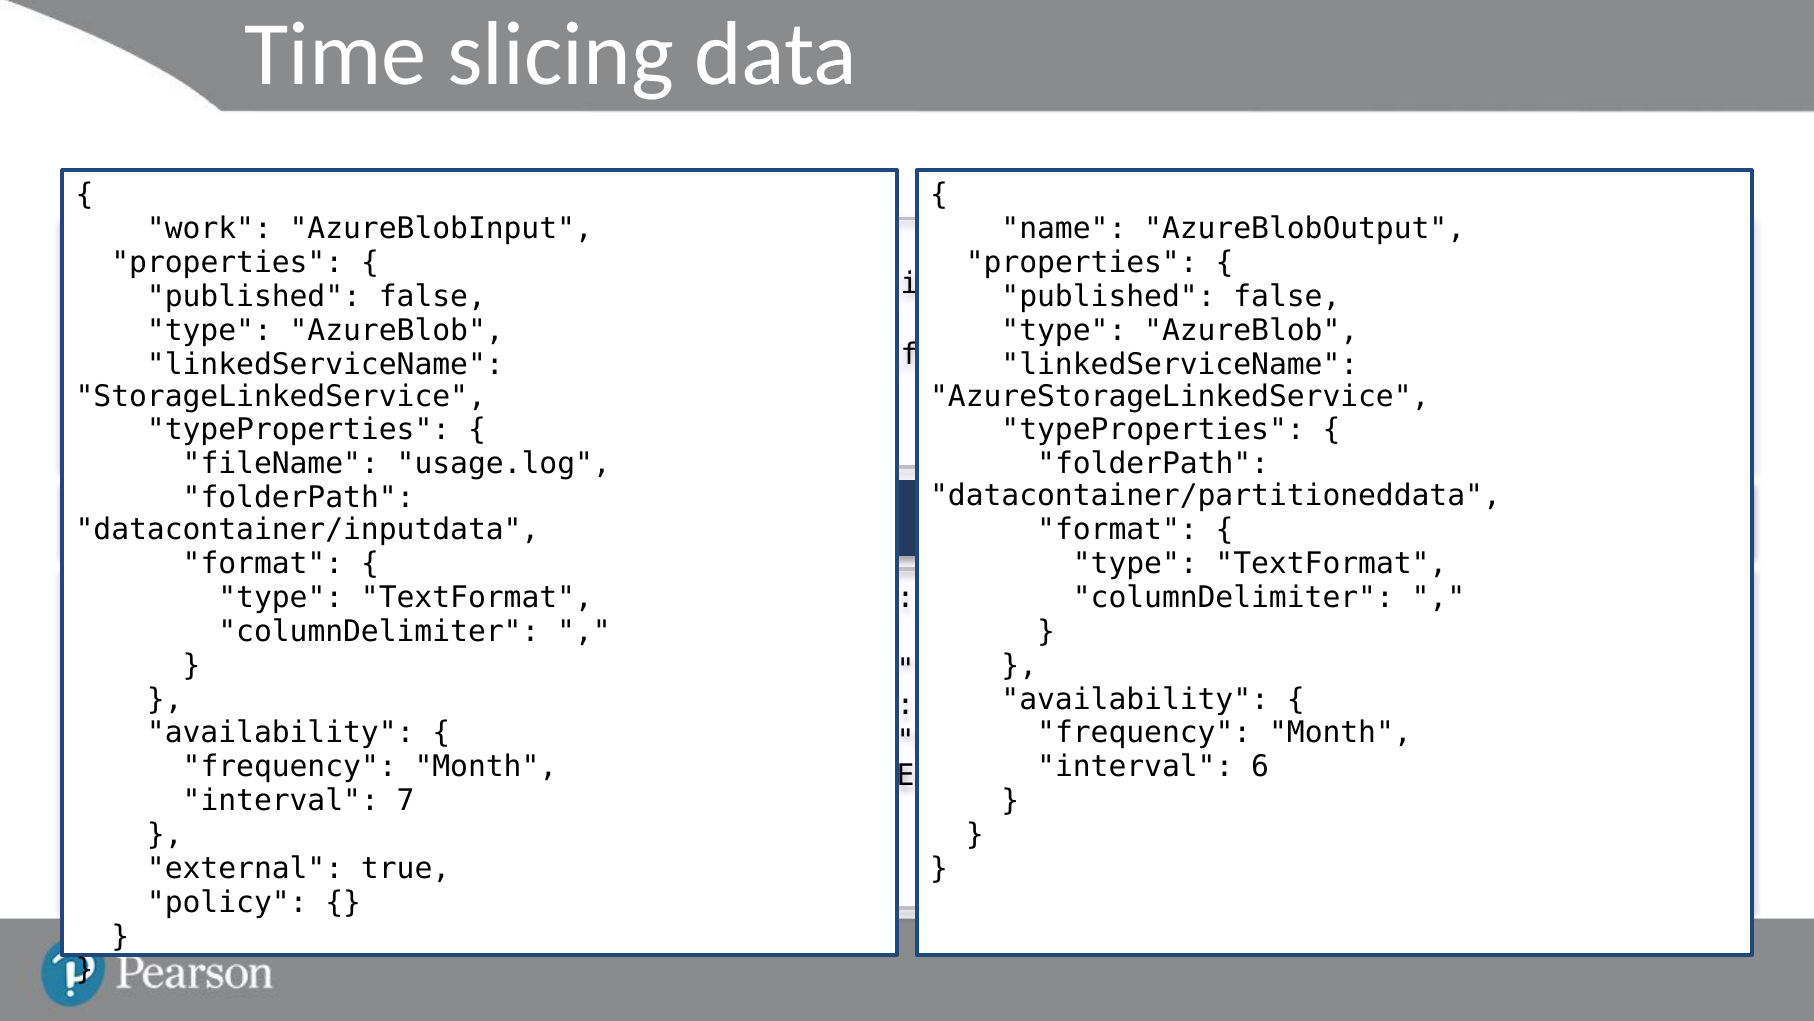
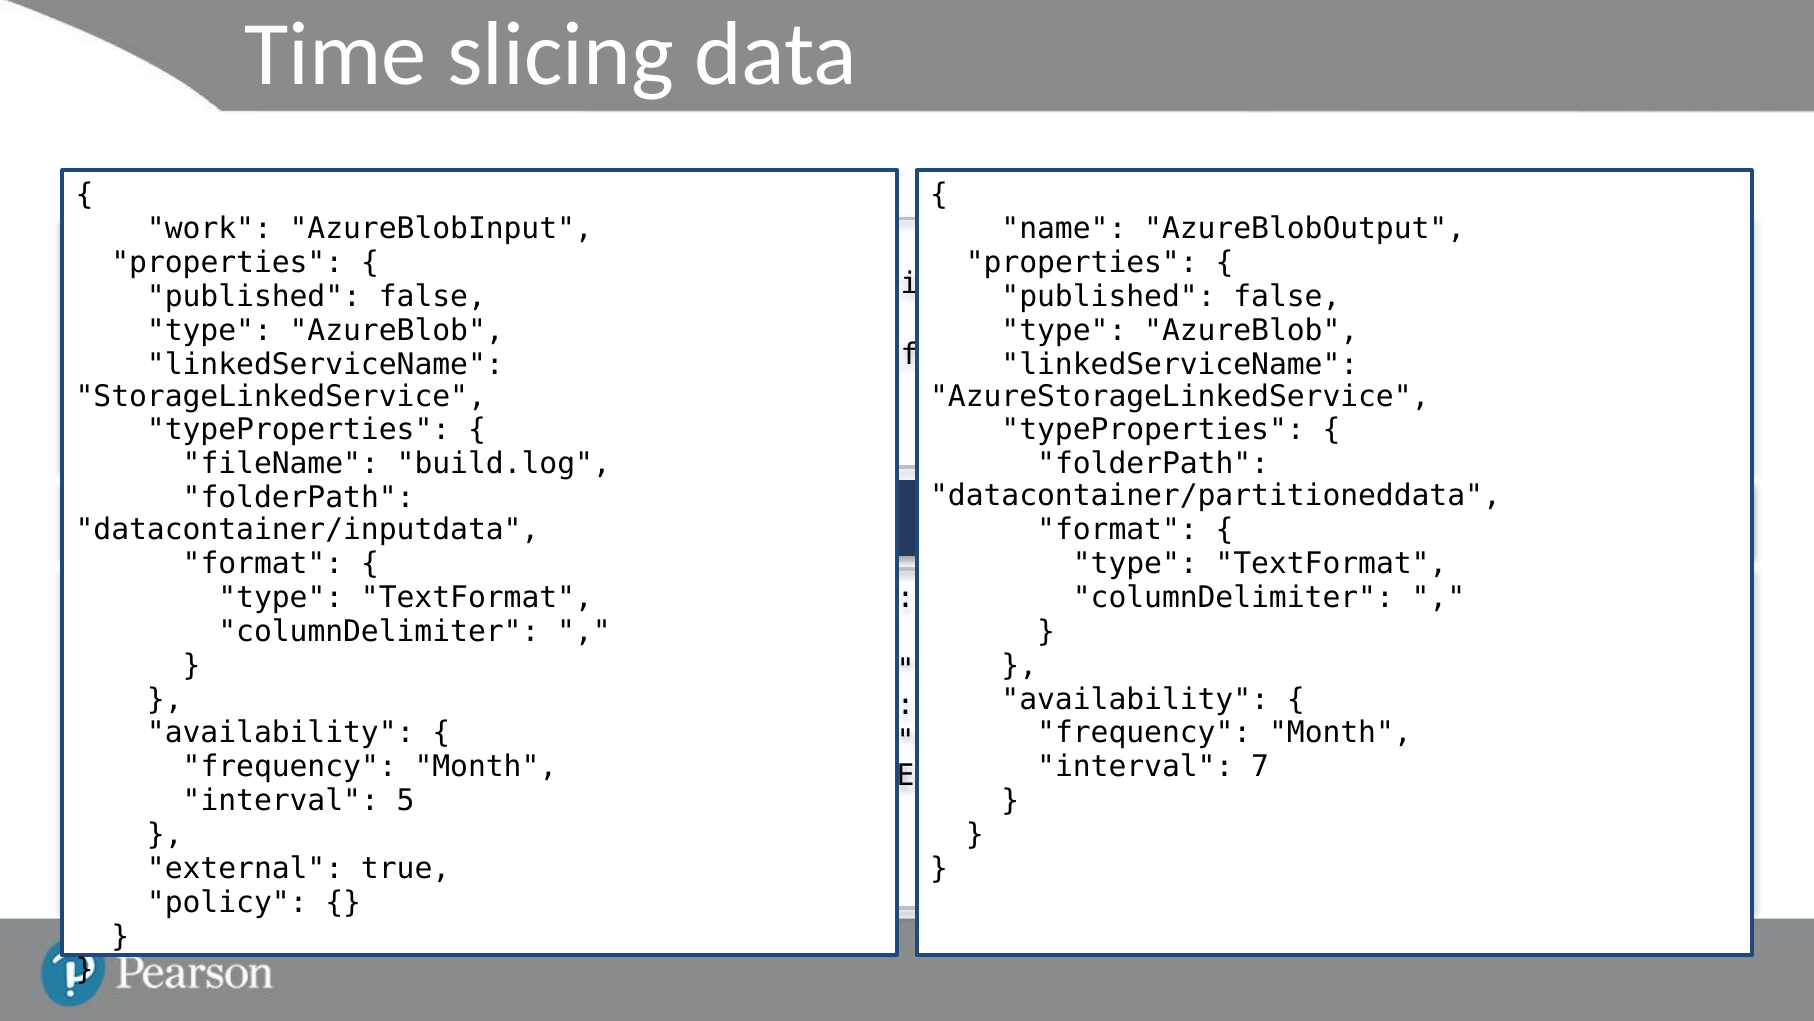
usage.log: usage.log -> build.log (504, 464)
6: 6 -> 7 (1260, 767)
7: 7 -> 5 (406, 800)
